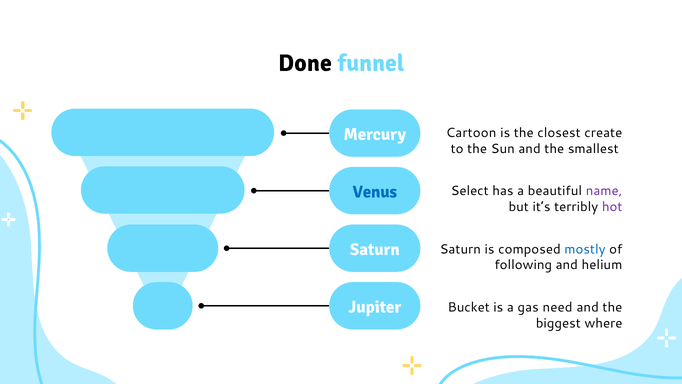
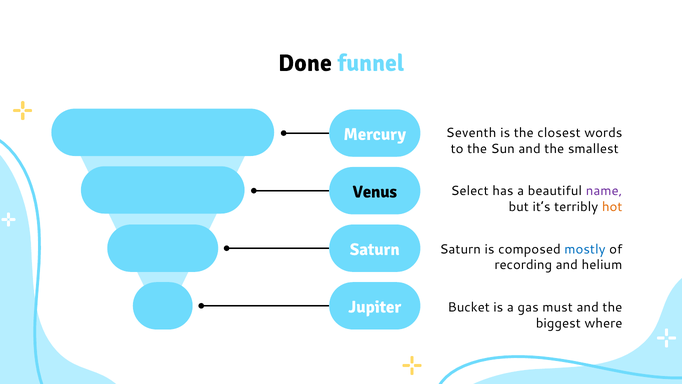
Cartoon: Cartoon -> Seventh (471, 133)
create: create -> words (603, 133)
Venus colour: blue -> black (375, 192)
hot colour: purple -> orange (612, 207)
following: following -> recording (523, 265)
need: need -> must (558, 307)
